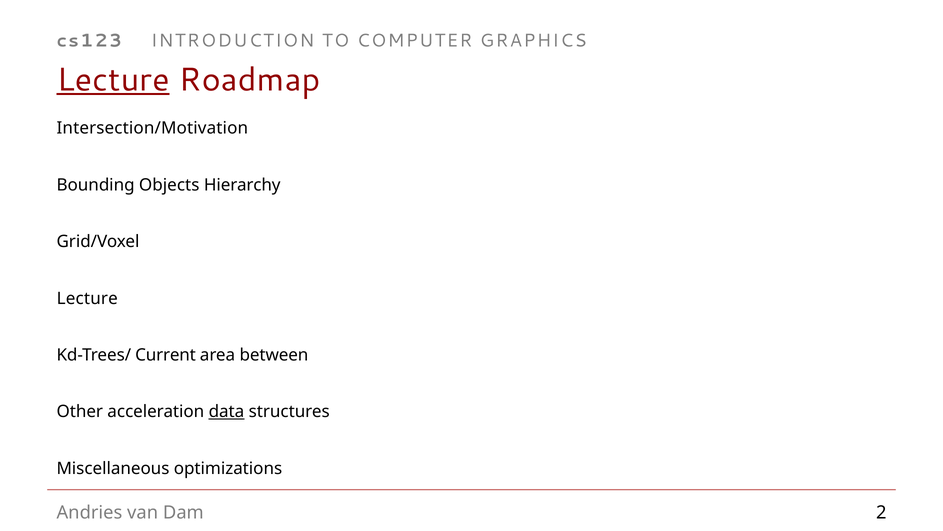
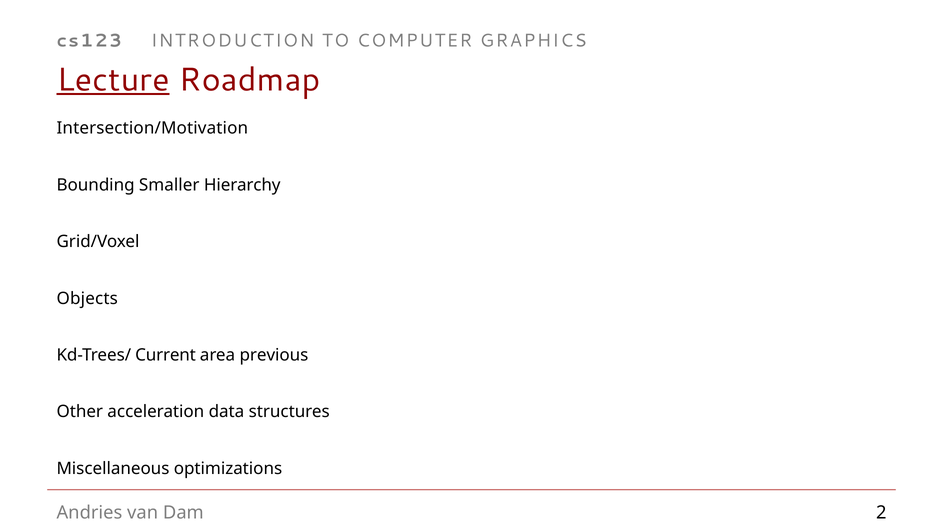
Objects: Objects -> Smaller (169, 185)
Lecture: Lecture -> Objects (87, 298)
between: between -> previous (274, 355)
data underline: present -> none (226, 411)
